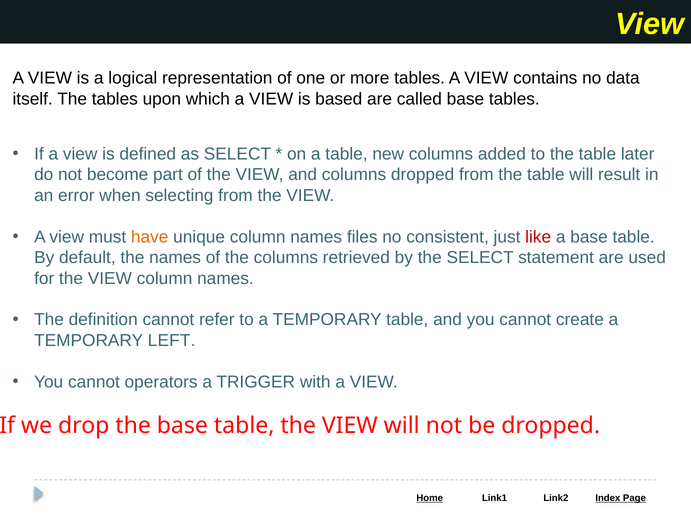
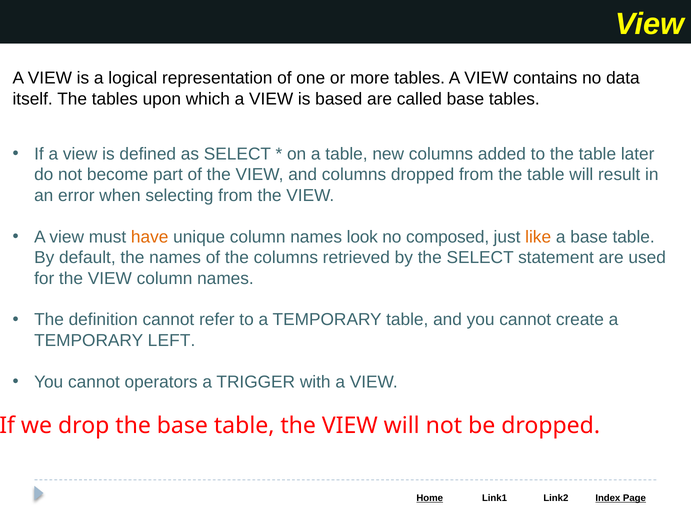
files: files -> look (362, 237)
consistent: consistent -> composed (448, 237)
like colour: red -> orange (538, 237)
